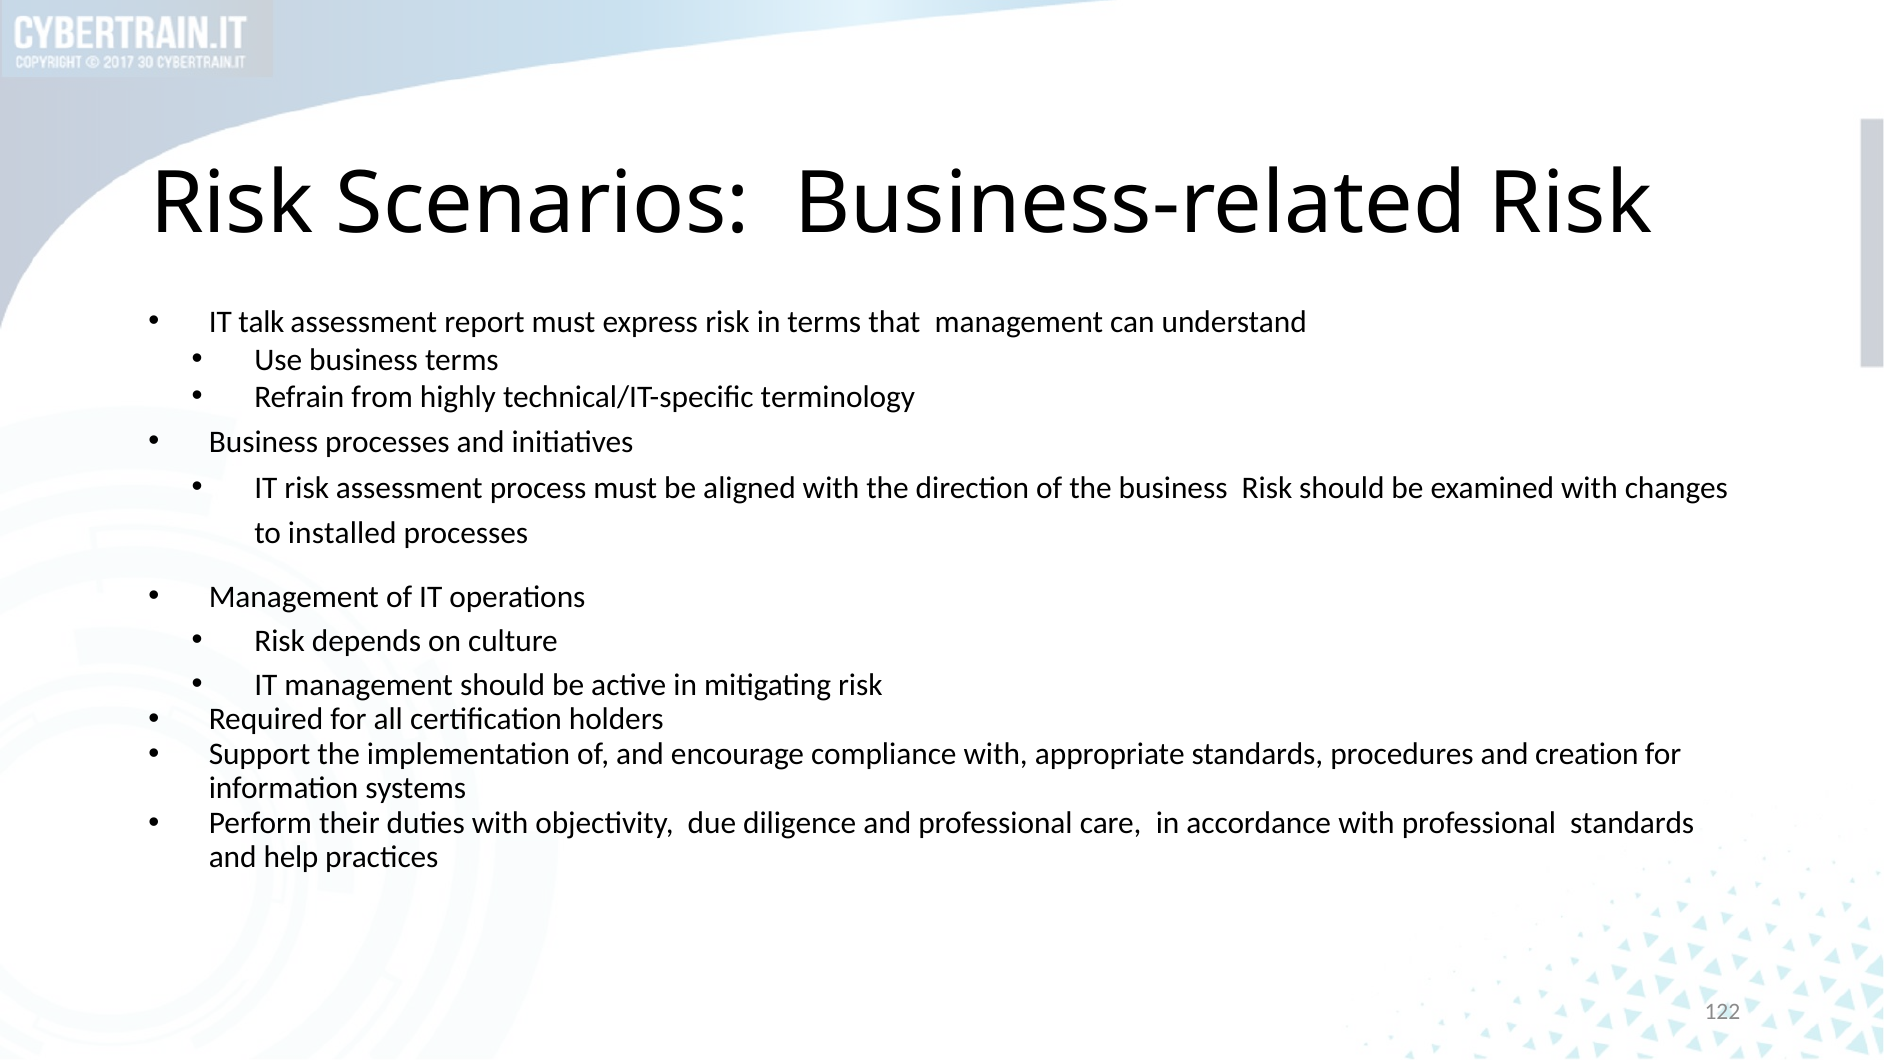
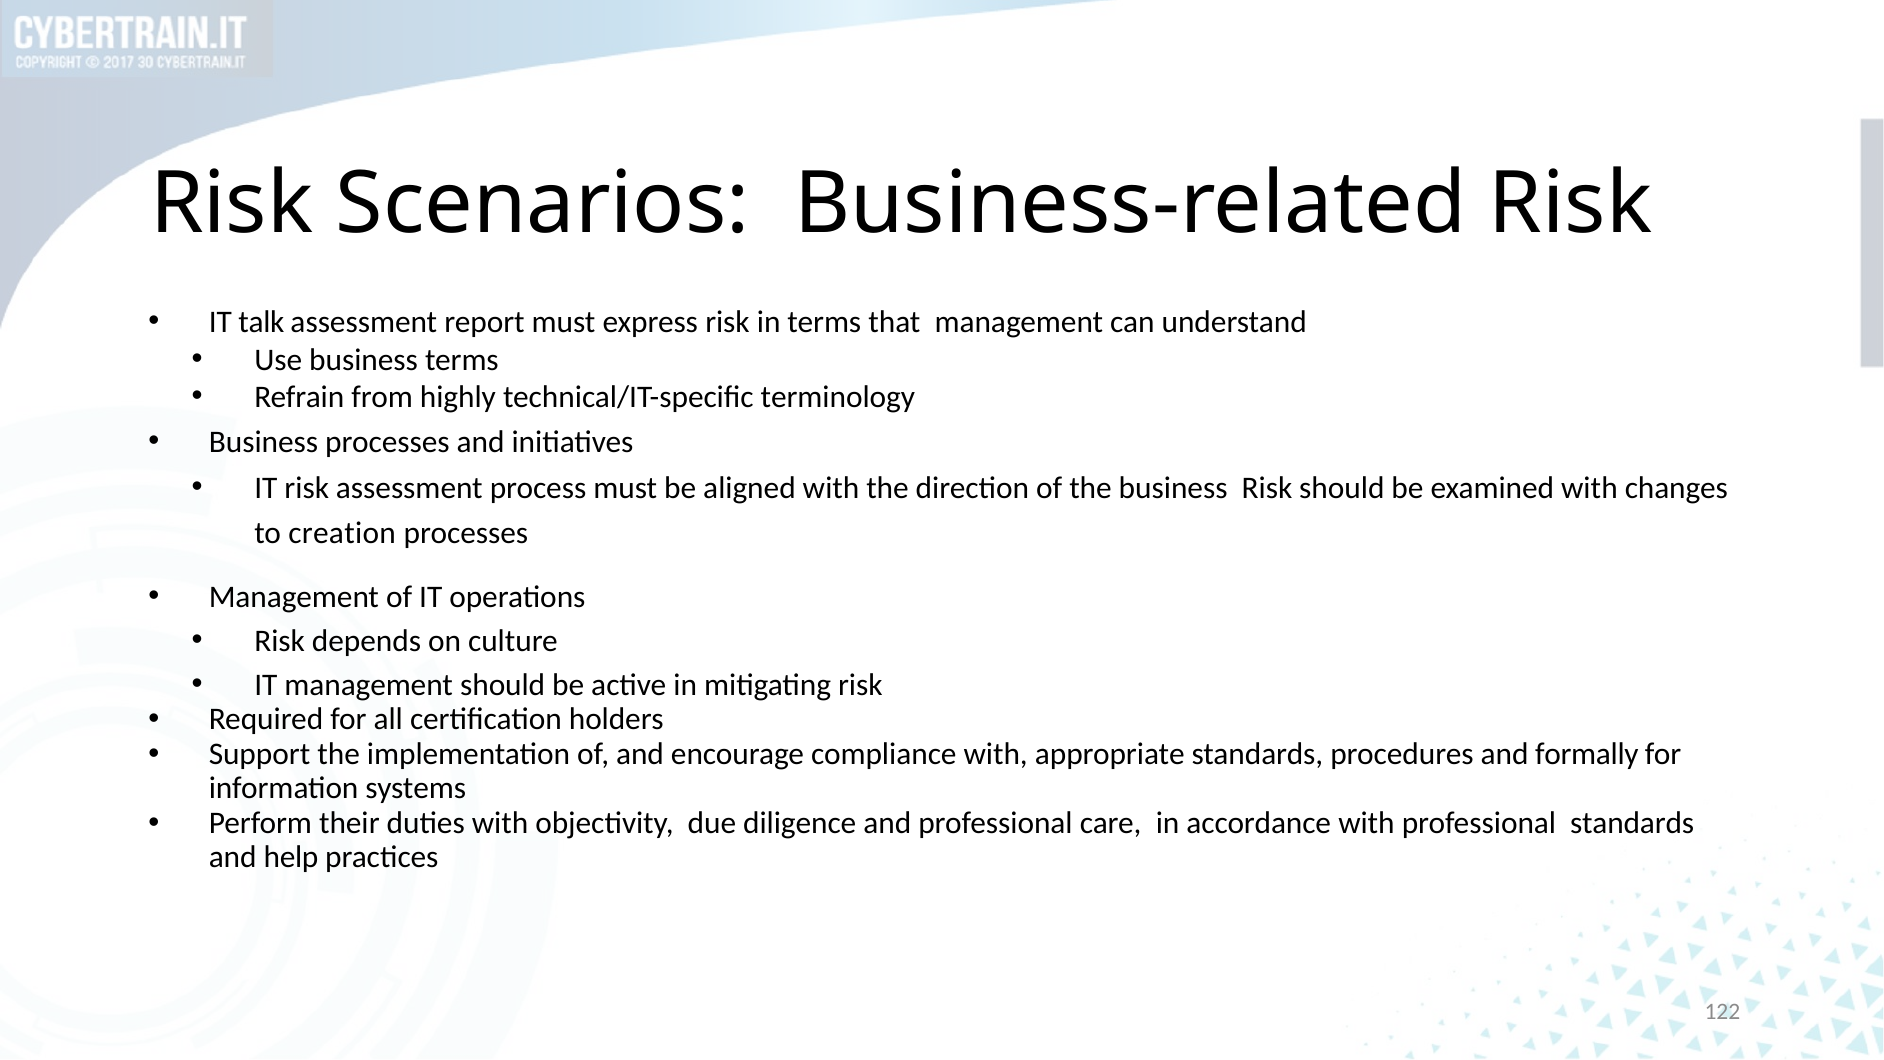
installed: installed -> creation (342, 533)
creation: creation -> formally (1587, 754)
